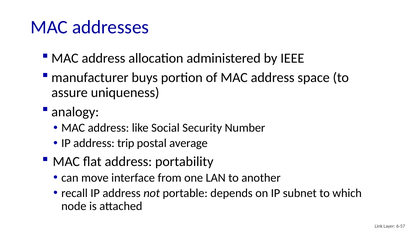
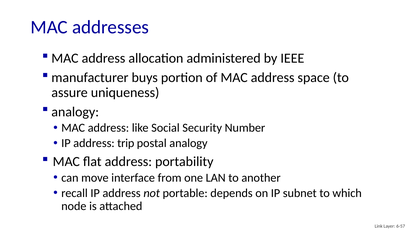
postal average: average -> analogy (188, 143)
